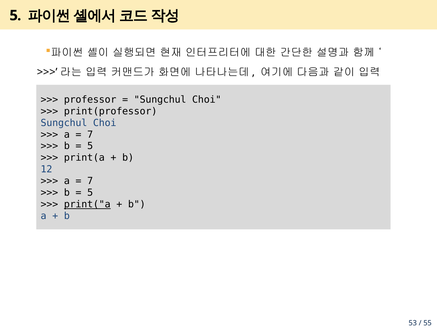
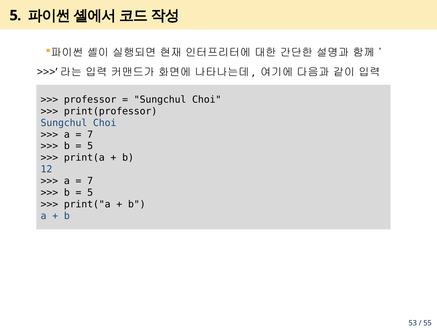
print("a underline: present -> none (87, 204)
